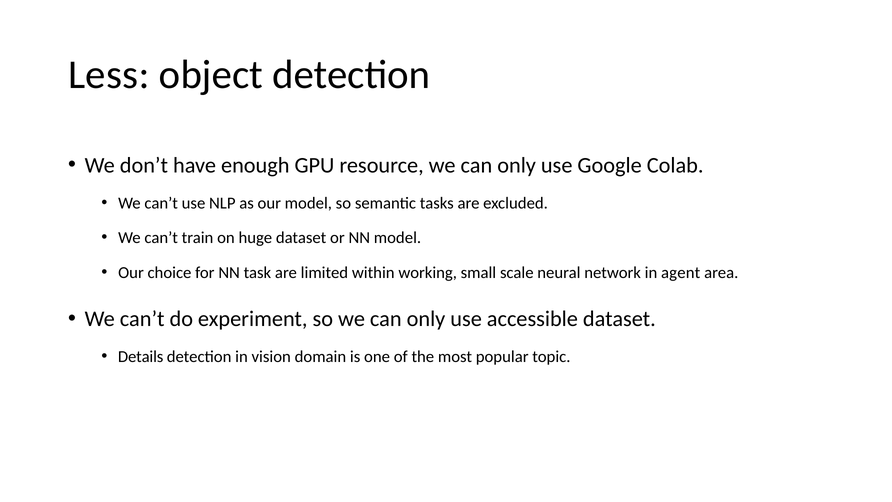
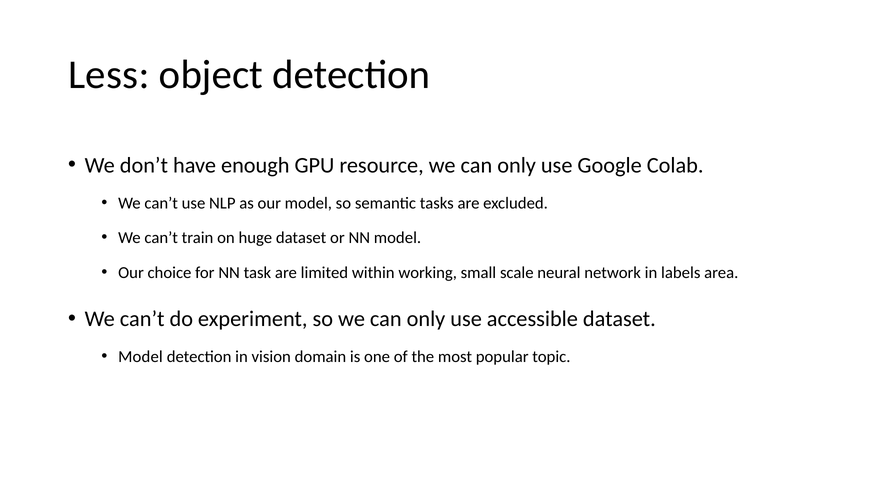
agent: agent -> labels (681, 272)
Details: Details -> Model (141, 357)
